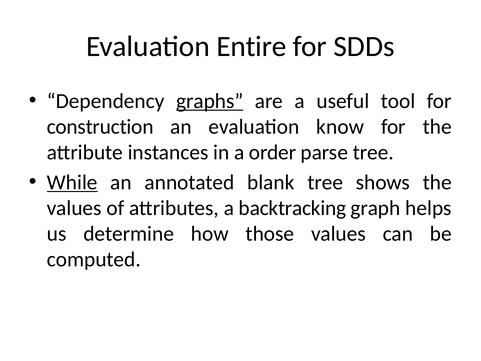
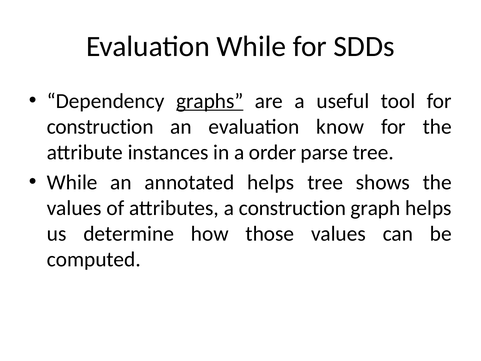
Evaluation Entire: Entire -> While (251, 47)
While underline: present -> none (72, 182)
annotated blank: blank -> helps (271, 182)
a backtracking: backtracking -> construction (292, 208)
